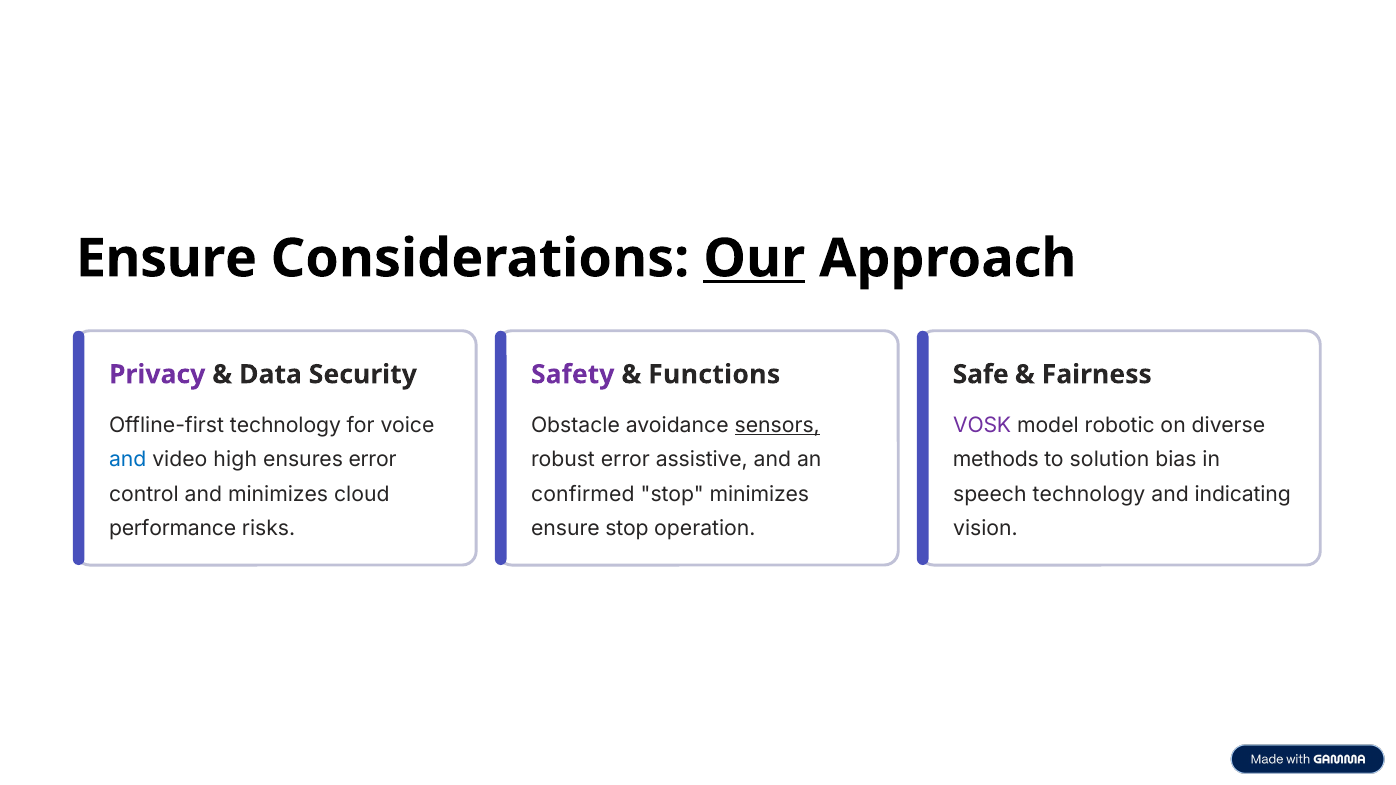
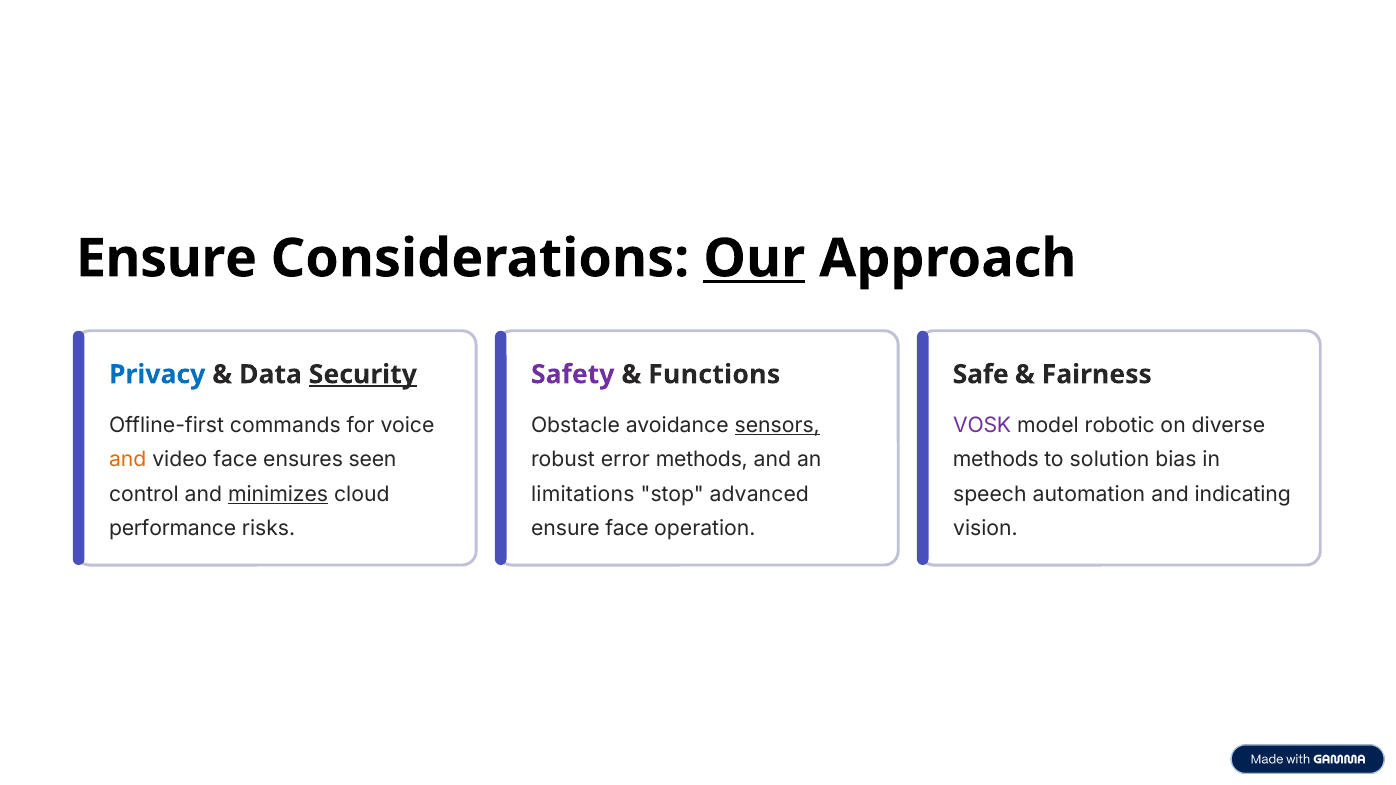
Privacy colour: purple -> blue (157, 375)
Security underline: none -> present (363, 375)
Offline-first technology: technology -> commands (285, 425)
and colour: blue -> orange (128, 460)
video high: high -> face (235, 460)
ensures error: error -> seen (373, 460)
error assistive: assistive -> methods (702, 460)
minimizes underline: none -> present (278, 495)
confirmed: confirmed -> limitations (583, 495)
stop minimizes: minimizes -> advanced (759, 495)
speech technology: technology -> automation (1089, 495)
ensure stop: stop -> face (627, 529)
